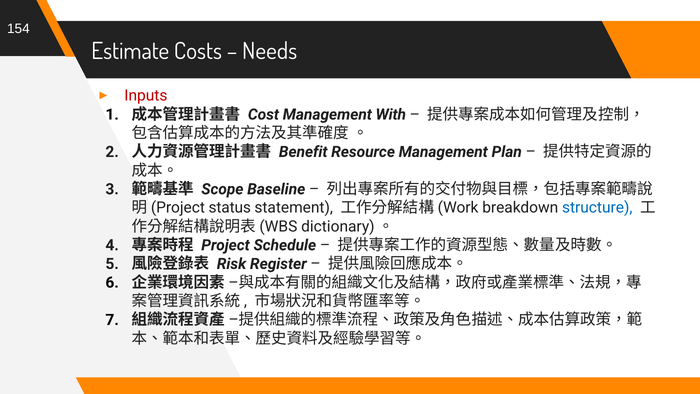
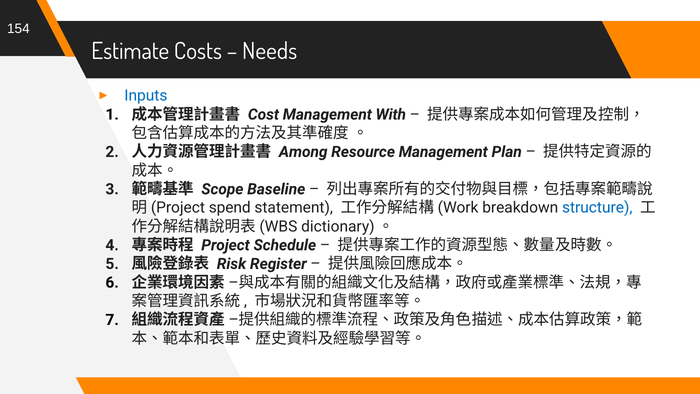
Inputs colour: red -> blue (146, 96)
Benefit: Benefit -> Among (303, 152)
status: status -> spend (230, 208)
